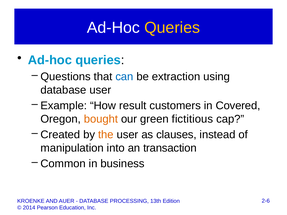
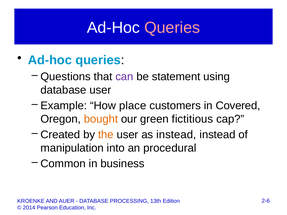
Queries colour: yellow -> pink (172, 28)
can colour: blue -> purple (124, 77)
extraction: extraction -> statement (176, 77)
result: result -> place (133, 106)
as clauses: clauses -> instead (176, 135)
transaction: transaction -> procedural (170, 148)
